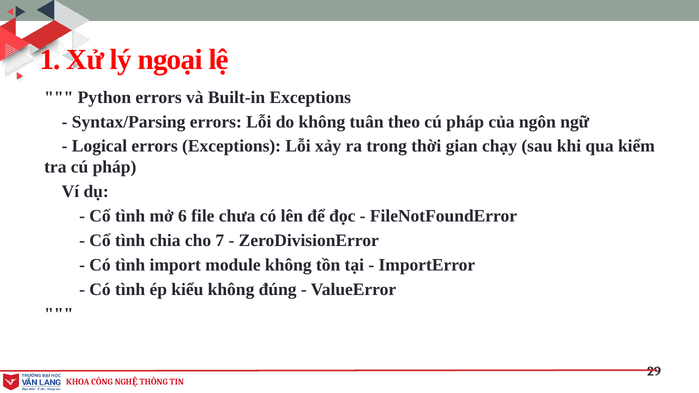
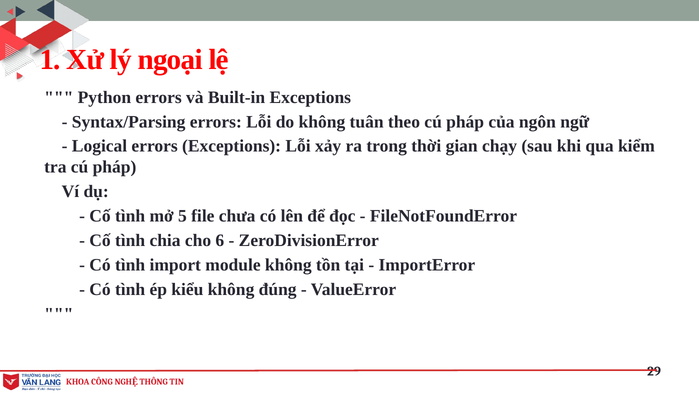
6: 6 -> 5 (182, 216)
7: 7 -> 6 (220, 241)
